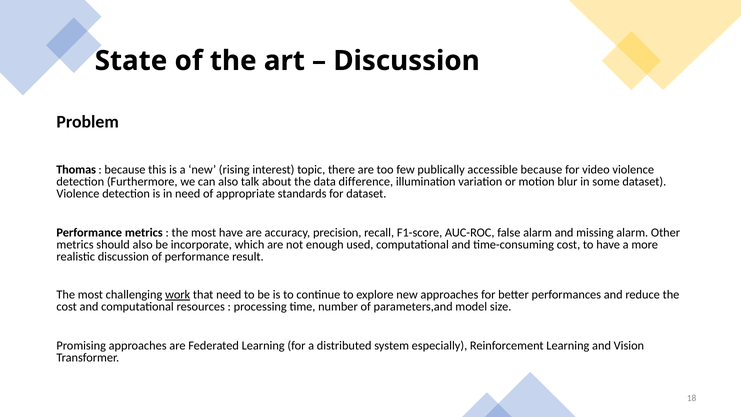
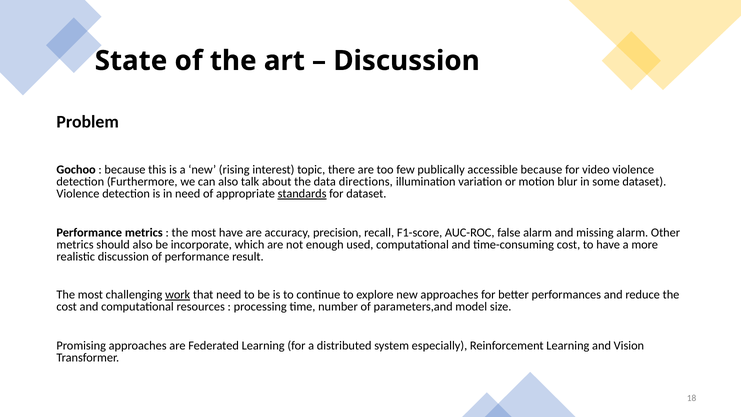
Thomas: Thomas -> Gochoo (76, 170)
difference: difference -> directions (366, 182)
standards underline: none -> present (302, 194)
